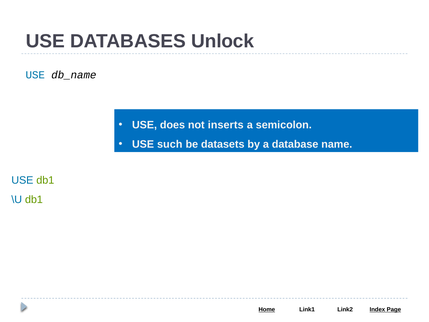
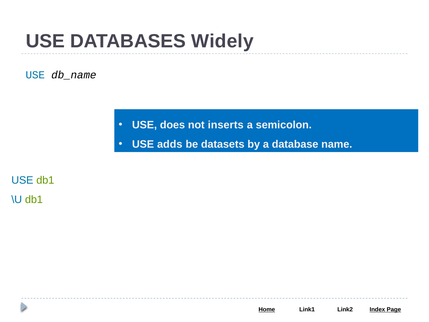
Unlock: Unlock -> Widely (222, 41)
such: such -> adds (170, 144)
